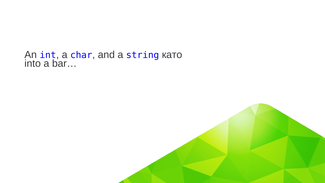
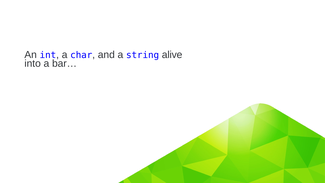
като: като -> alive (172, 55)
